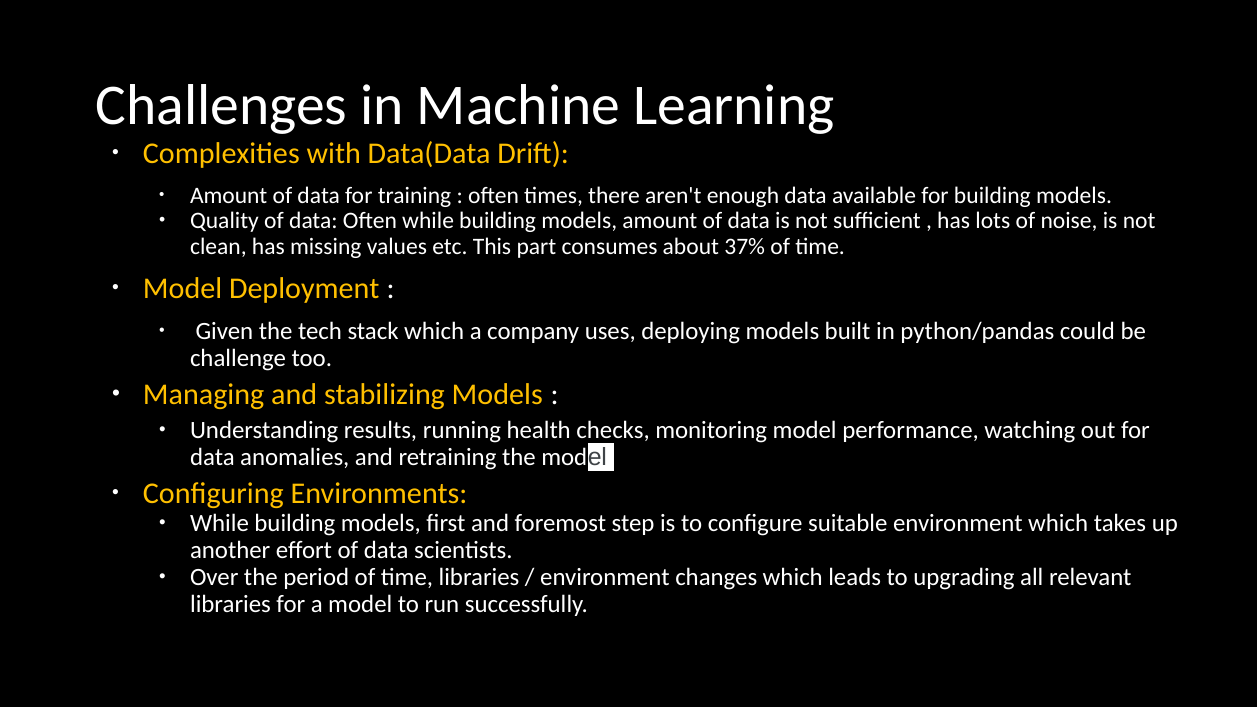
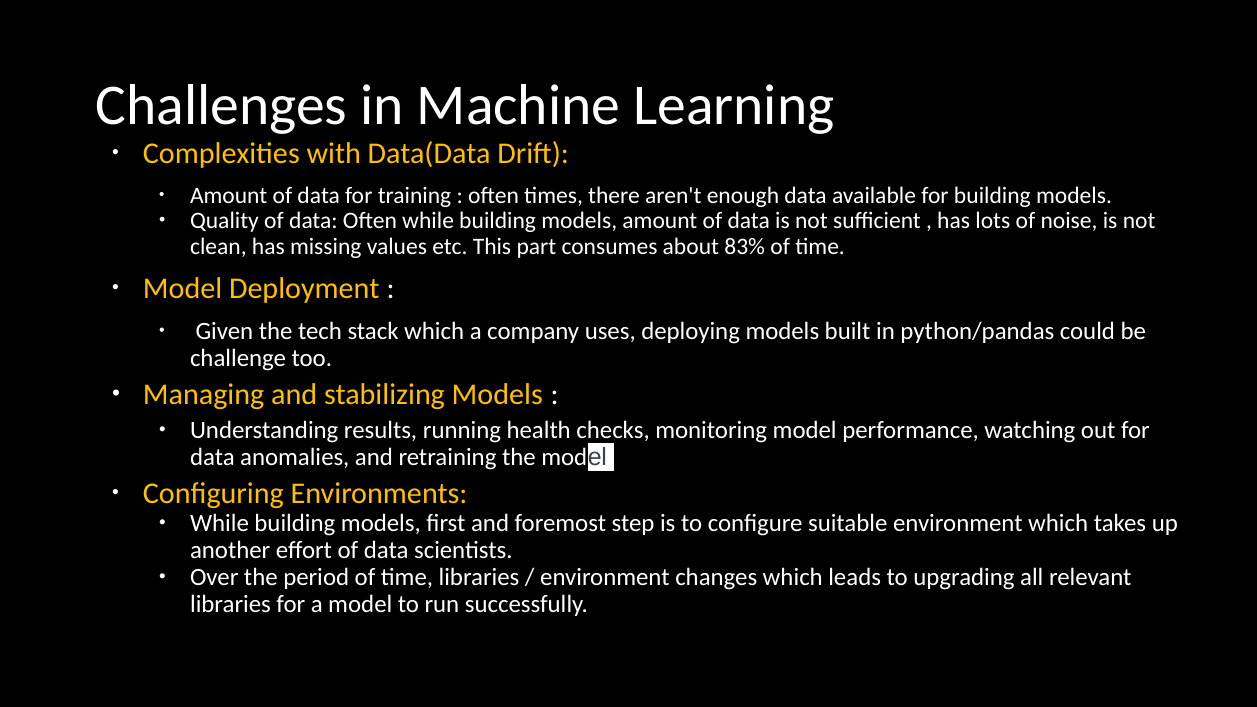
37%: 37% -> 83% (745, 247)
